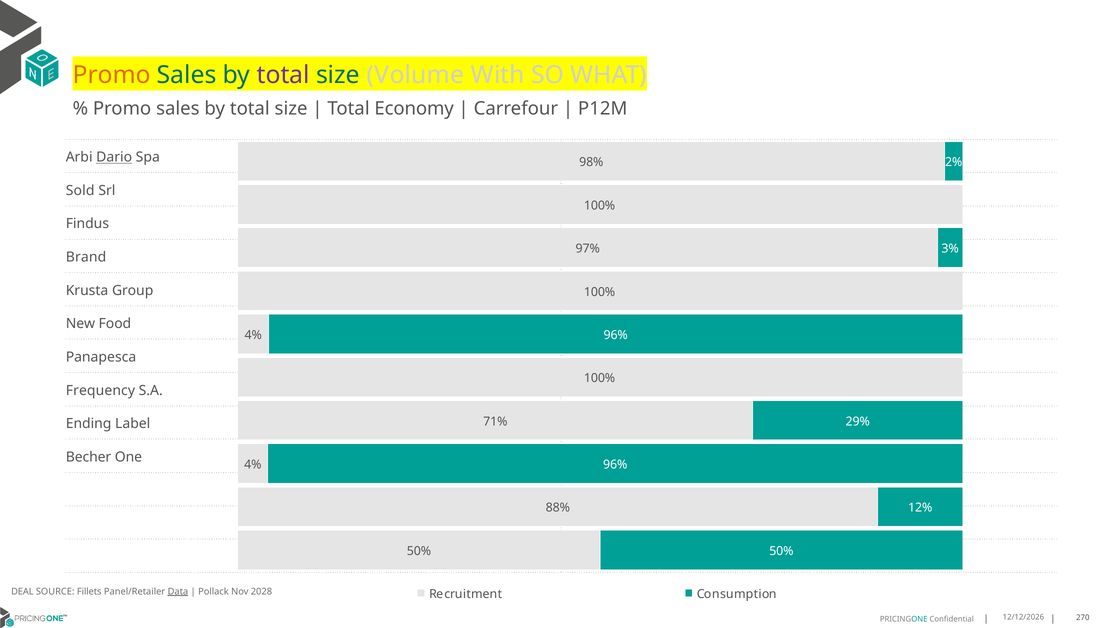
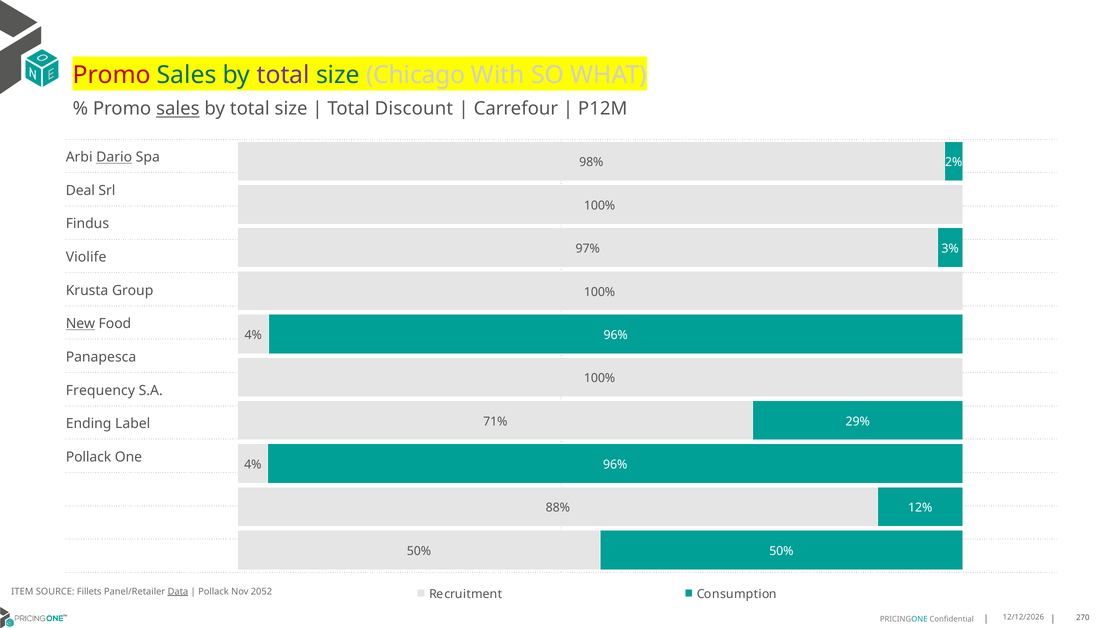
Promo colour: orange -> red (112, 75)
Volume: Volume -> Chicago (416, 75)
sales underline: none -> present (178, 109)
Economy: Economy -> Discount (414, 109)
Sold: Sold -> Deal (80, 191)
Brand: Brand -> Violife (86, 257)
New underline: none -> present (80, 324)
Becher: Becher -> Pollack (89, 457)
DEAL: DEAL -> ITEM (22, 592)
2028: 2028 -> 2052 (261, 592)
